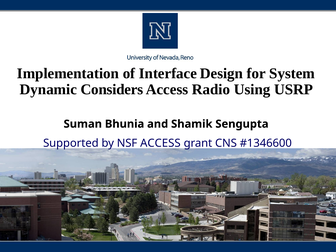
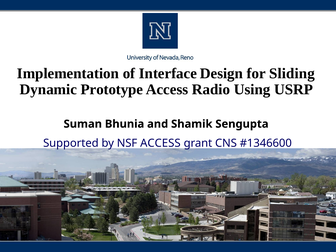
System: System -> Sliding (292, 73)
Considers: Considers -> Prototype (112, 90)
